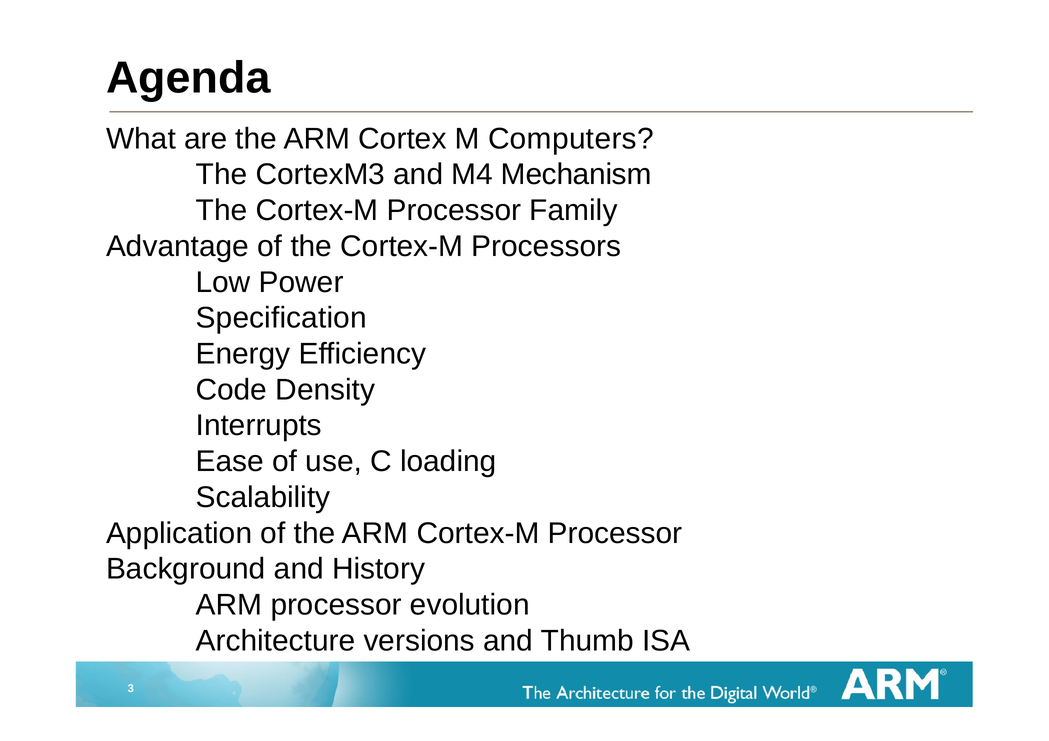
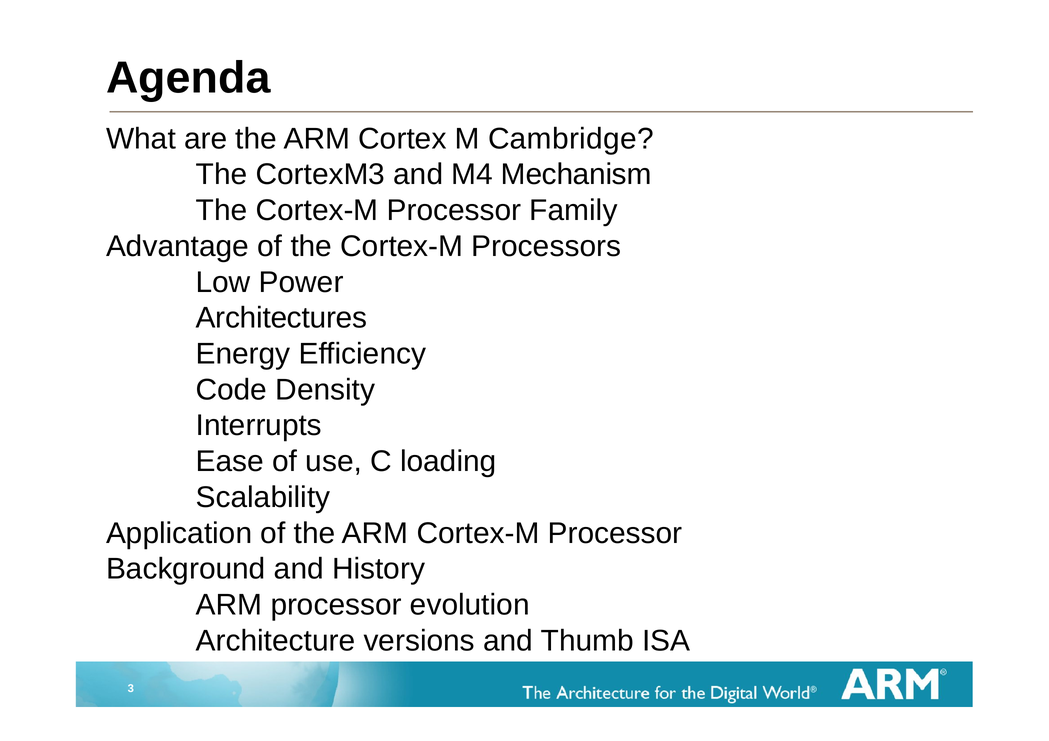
Computers: Computers -> Cambridge (571, 139)
Specification: Specification -> Architectures (281, 318)
